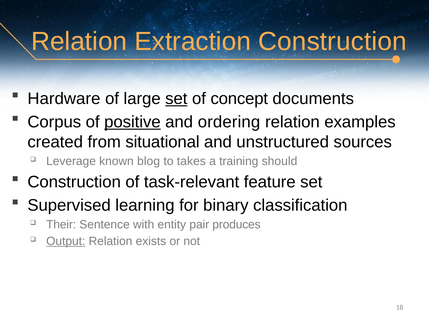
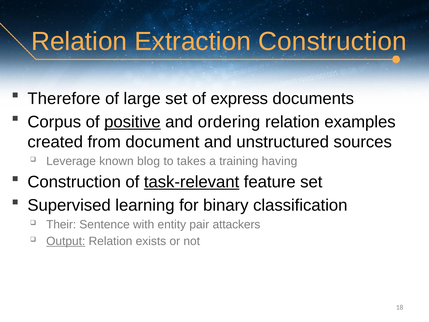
Hardware: Hardware -> Therefore (64, 98)
set underline: present -> none (176, 98)
concept: concept -> express (239, 98)
situational: situational -> document (162, 142)
should: should -> having (280, 161)
task-relevant underline: none -> present (192, 182)
produces: produces -> attackers (236, 224)
